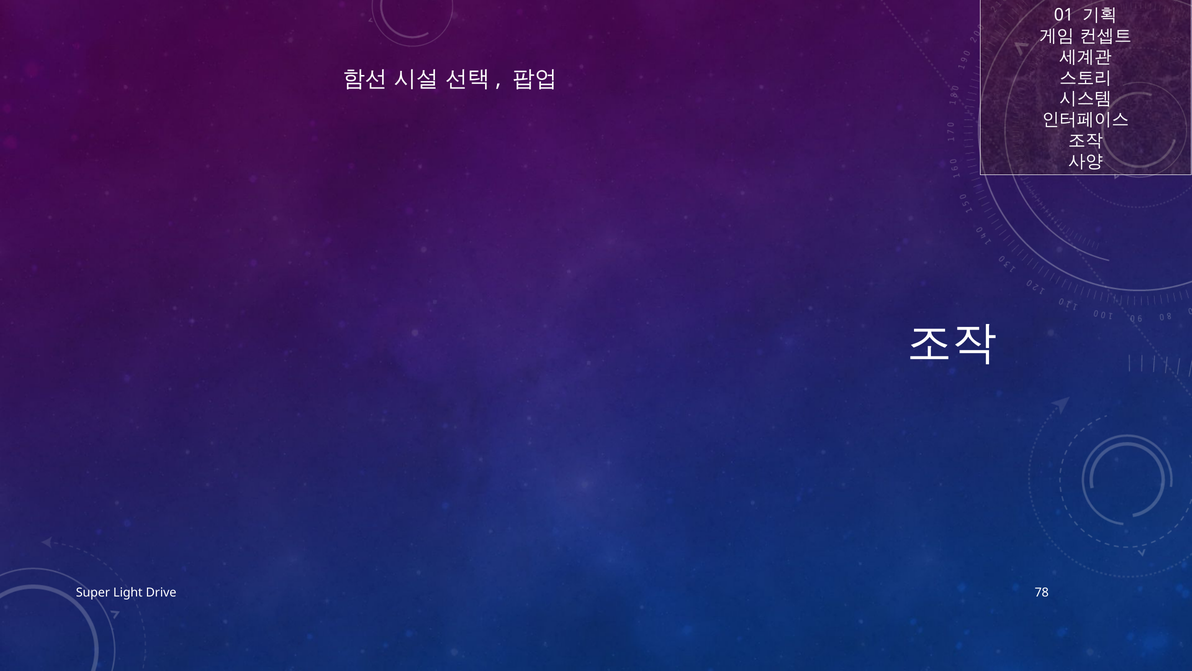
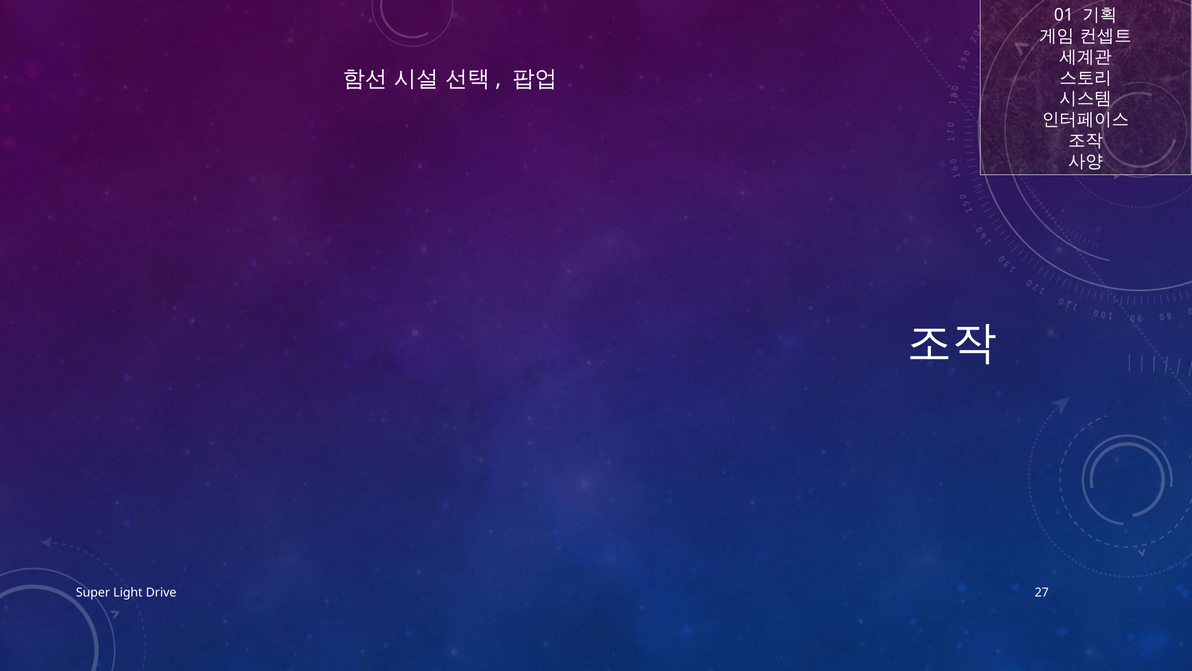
78: 78 -> 27 (1042, 592)
